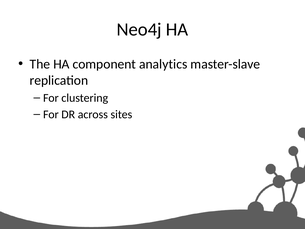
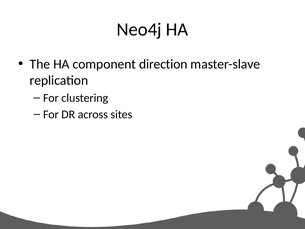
analytics: analytics -> direction (163, 64)
